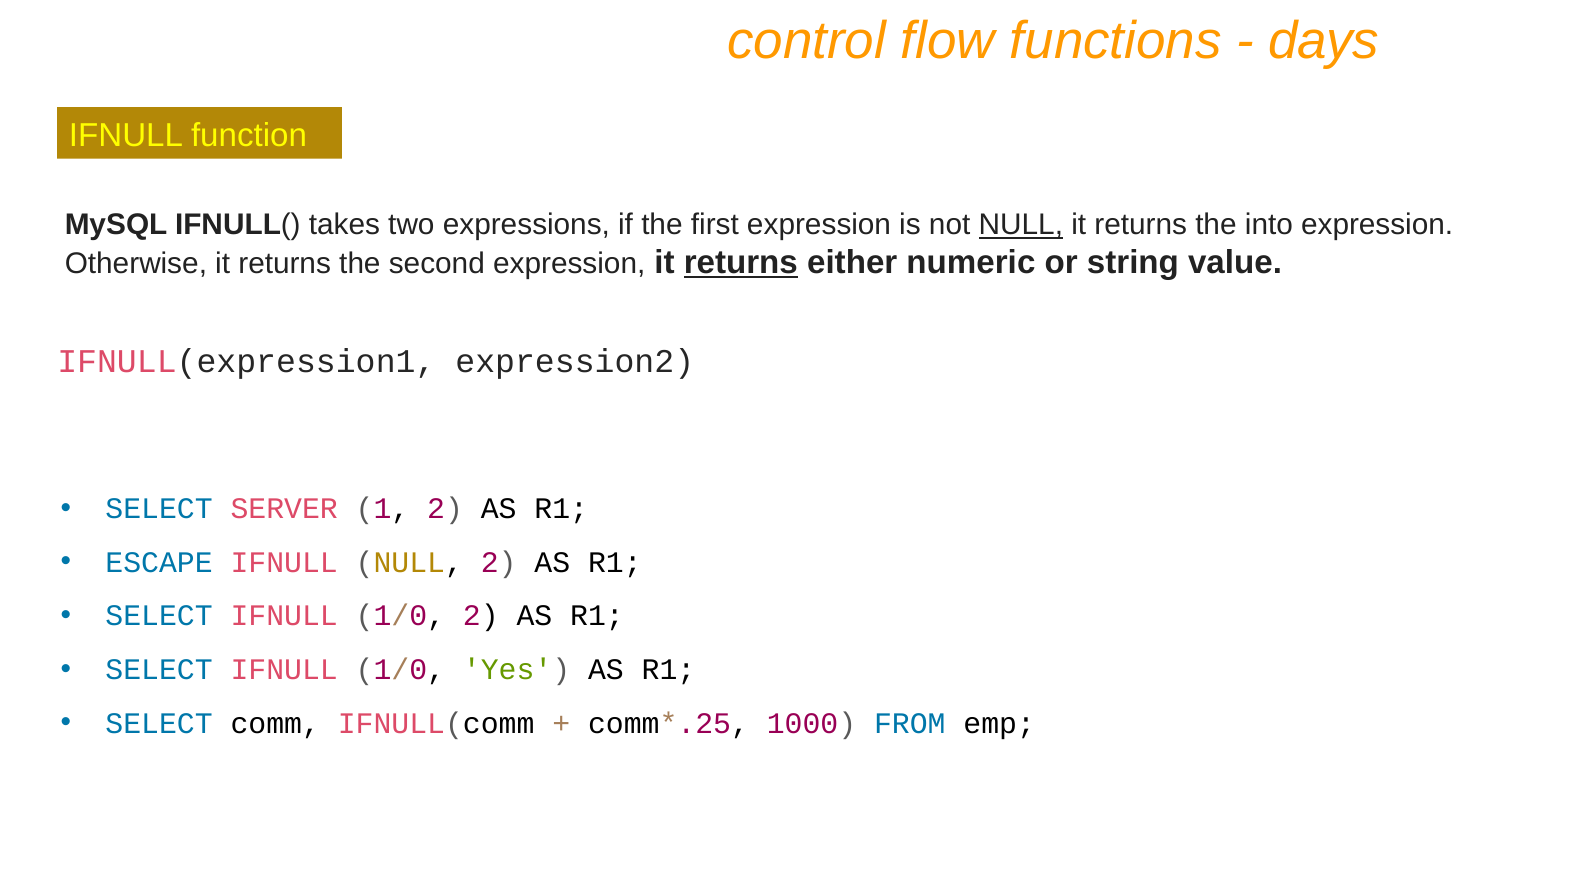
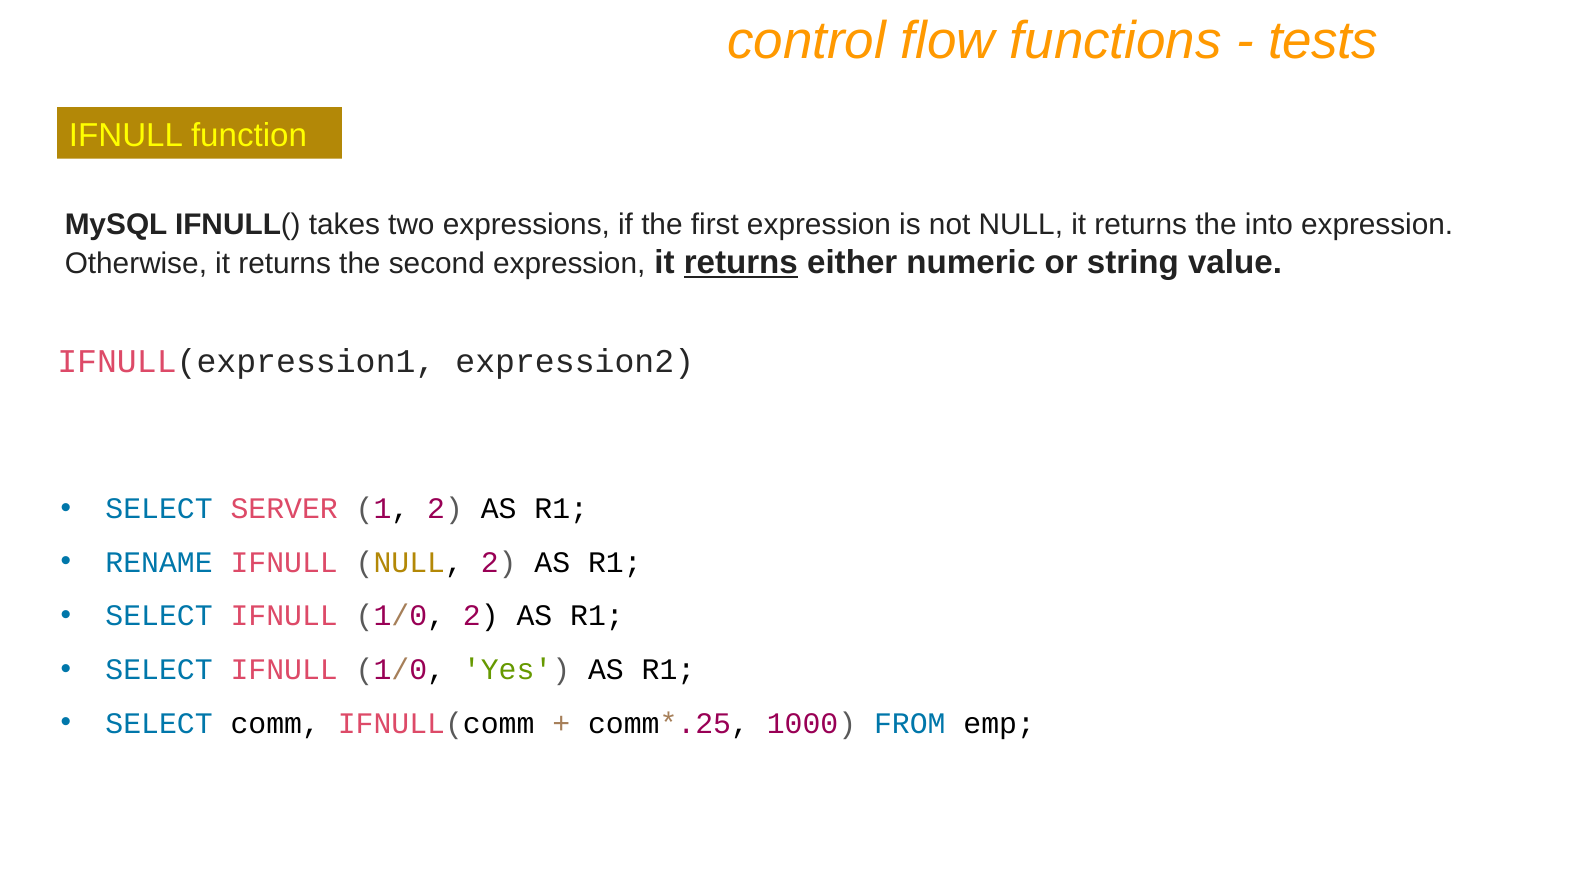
days: days -> tests (1324, 41)
NULL underline: present -> none (1021, 225)
ESCAPE: ESCAPE -> RENAME (159, 562)
